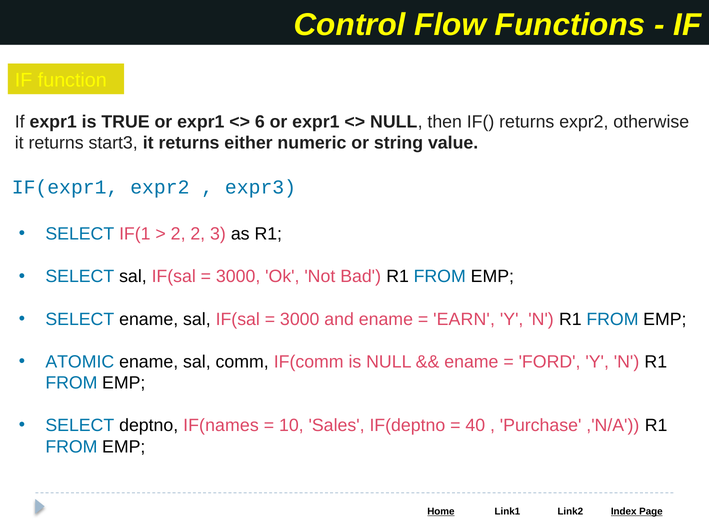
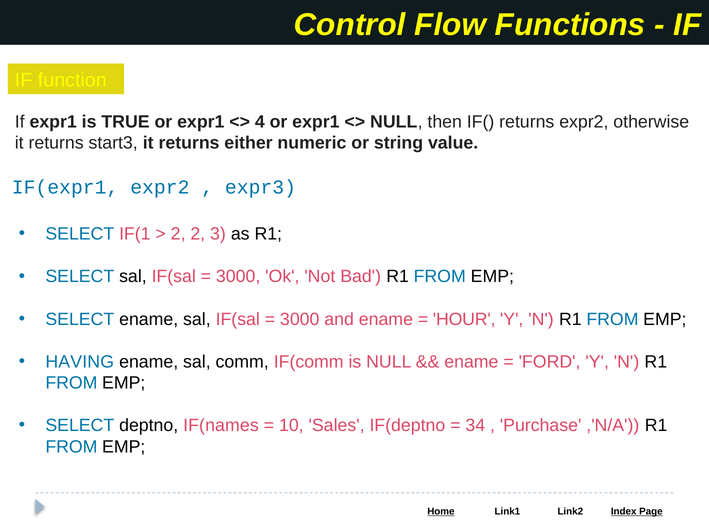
6: 6 -> 4 (260, 122)
EARN: EARN -> HOUR (464, 319)
ATOMIC: ATOMIC -> HAVING (80, 362)
40: 40 -> 34 (475, 425)
